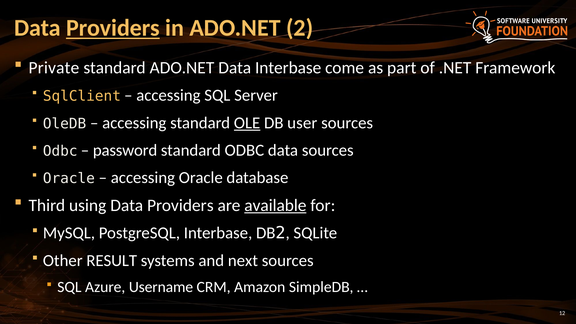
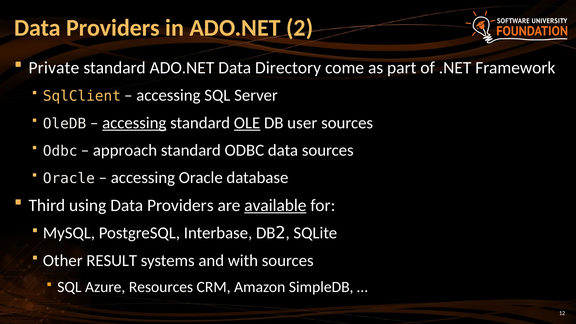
Providers underline: present -> none (113, 28)
Data Interbase: Interbase -> Directory (288, 68)
accessing underline: none -> present (134, 123)
password: password -> approach (125, 150)
next: next -> with (243, 261)
Username: Username -> Resources (161, 287)
